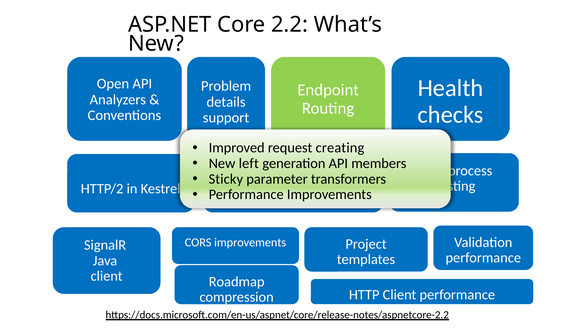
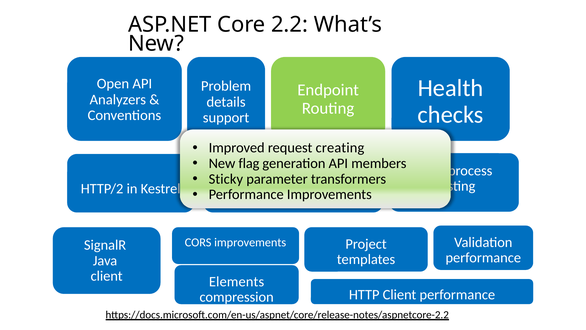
left: left -> flag (249, 163)
Roadmap: Roadmap -> Elements (237, 281)
